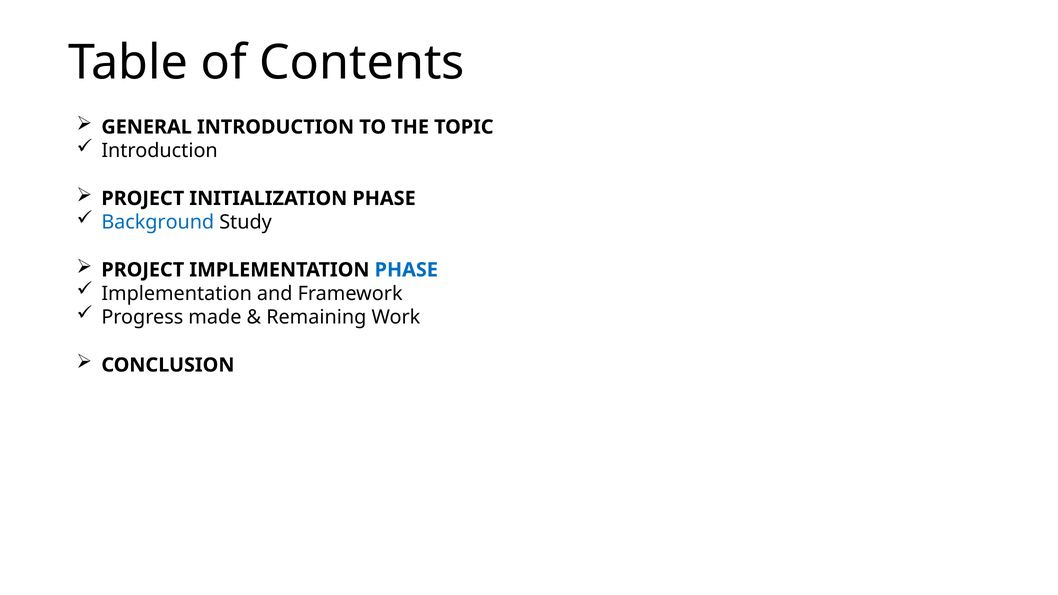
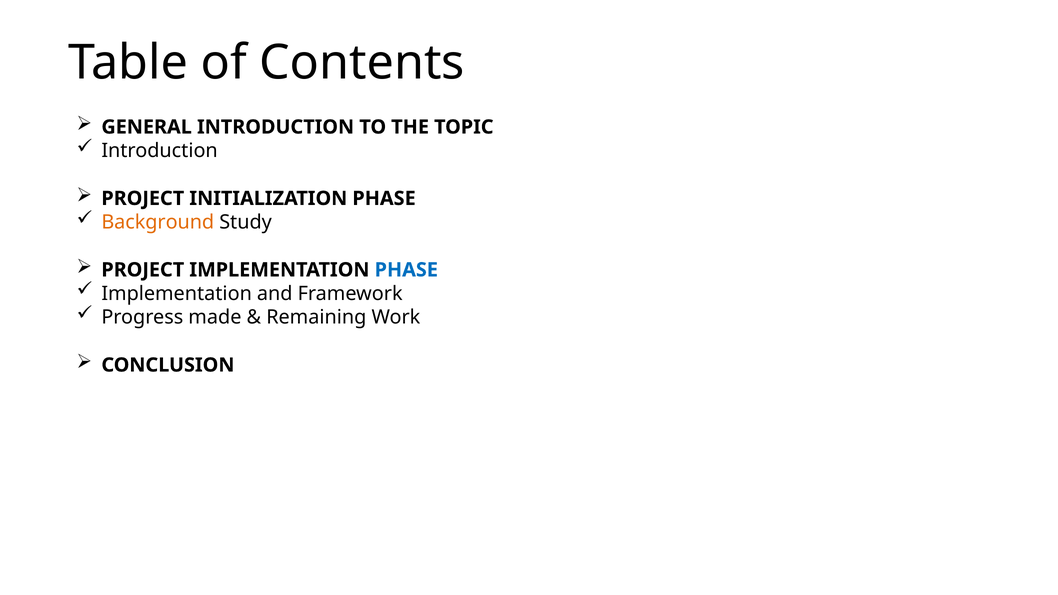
Background colour: blue -> orange (158, 222)
